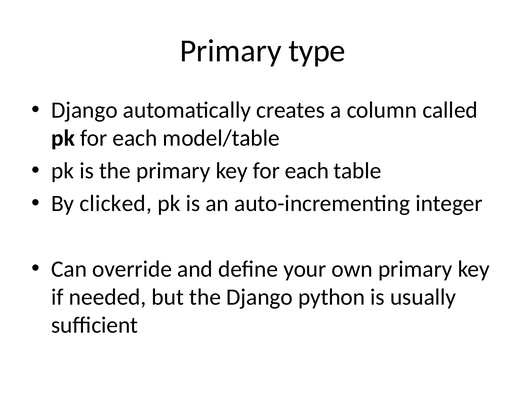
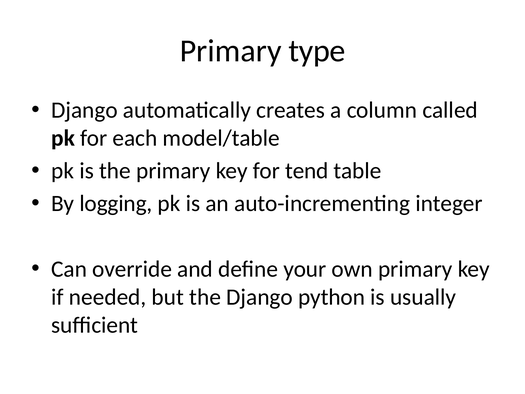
key for each: each -> tend (307, 171)
clicked: clicked -> logging (116, 203)
